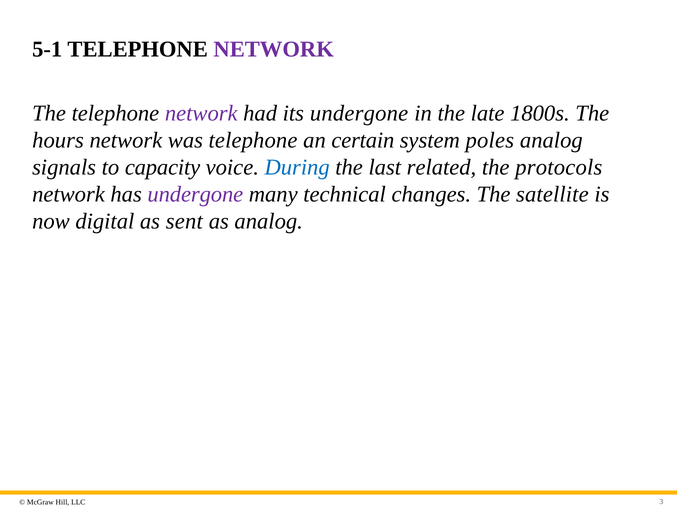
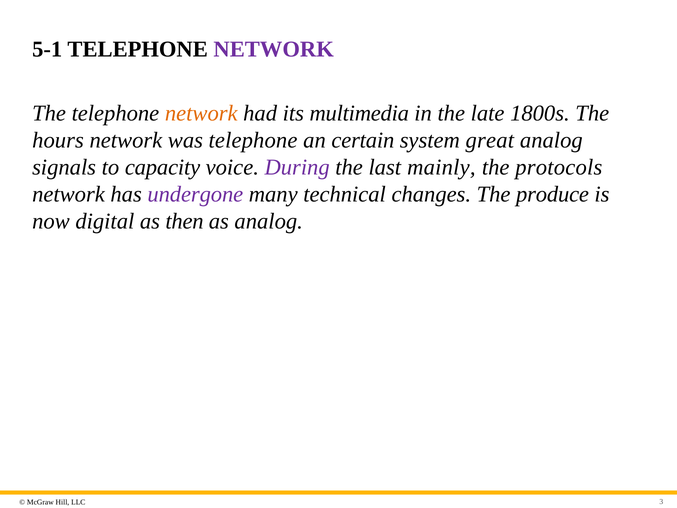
network colour: purple -> orange (201, 113)
its undergone: undergone -> multimedia (359, 113)
poles: poles -> great (490, 140)
During colour: blue -> purple (297, 167)
related: related -> mainly (441, 167)
satellite: satellite -> produce (553, 194)
sent: sent -> then (185, 221)
